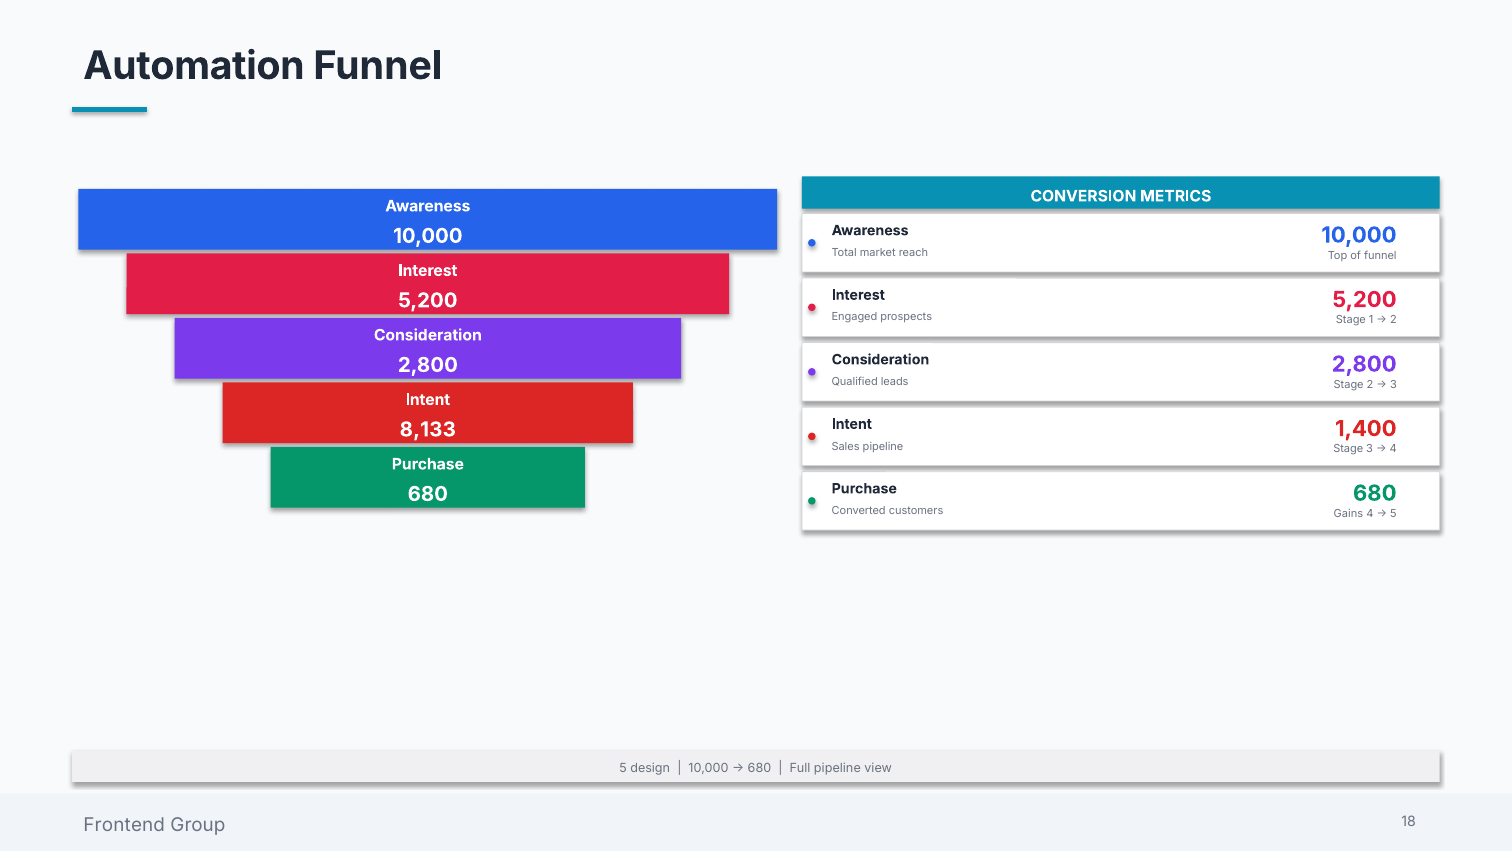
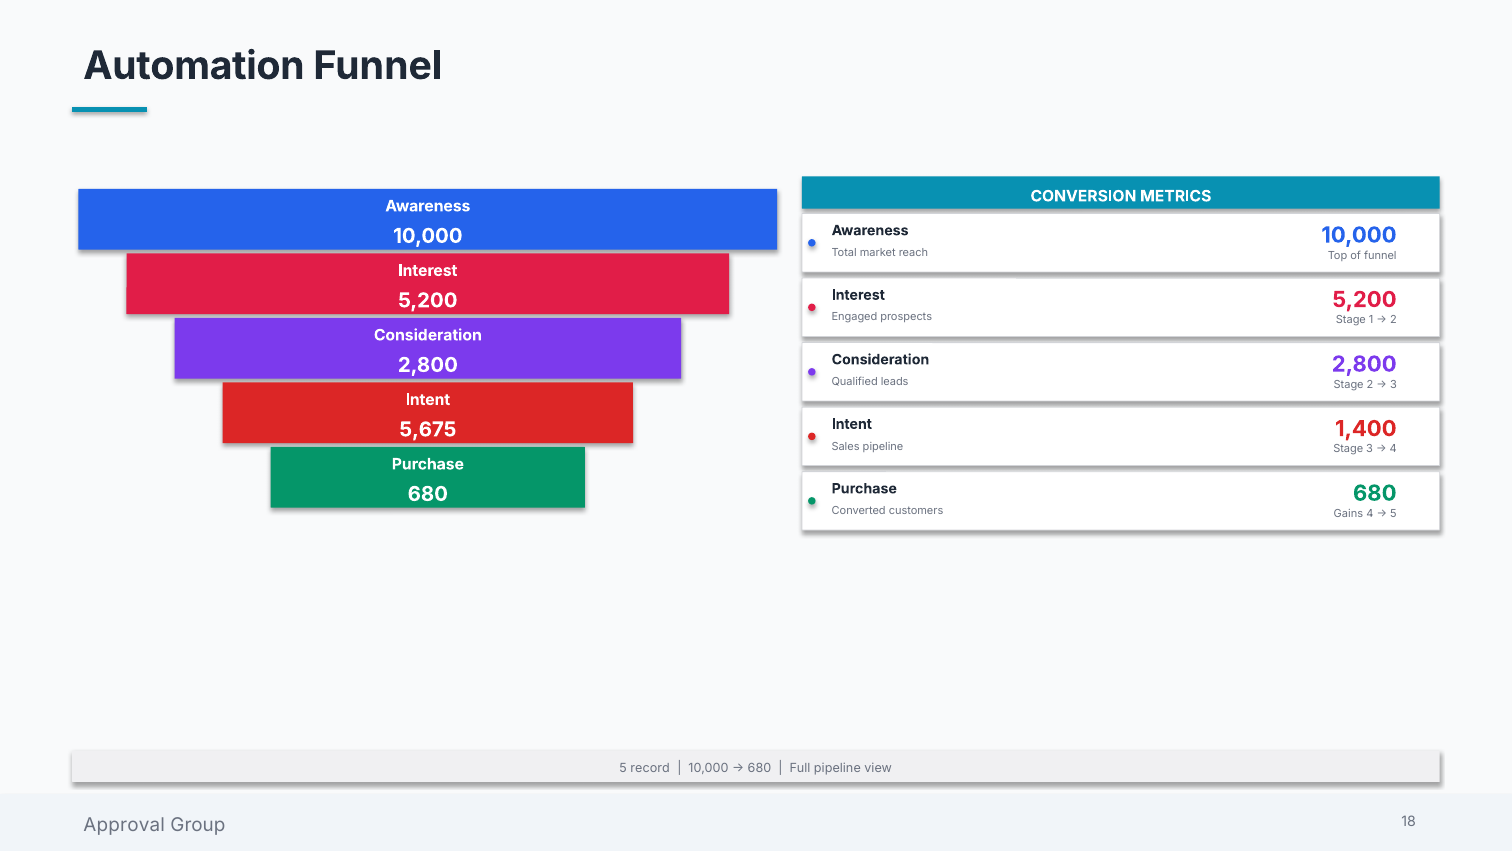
8,133: 8,133 -> 5,675 (428, 429)
design: design -> record (650, 768)
Frontend: Frontend -> Approval (124, 824)
